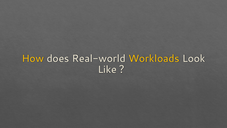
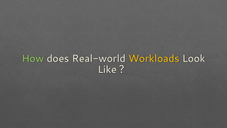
How colour: yellow -> light green (33, 58)
